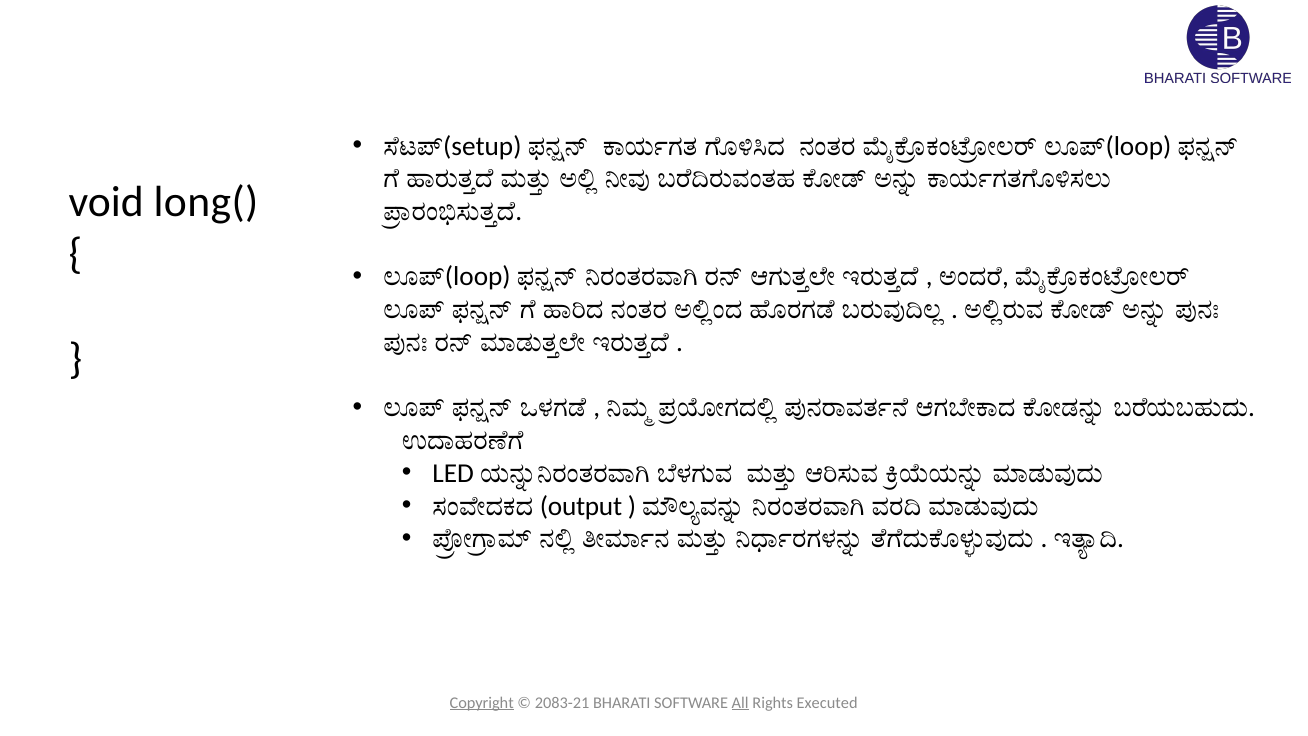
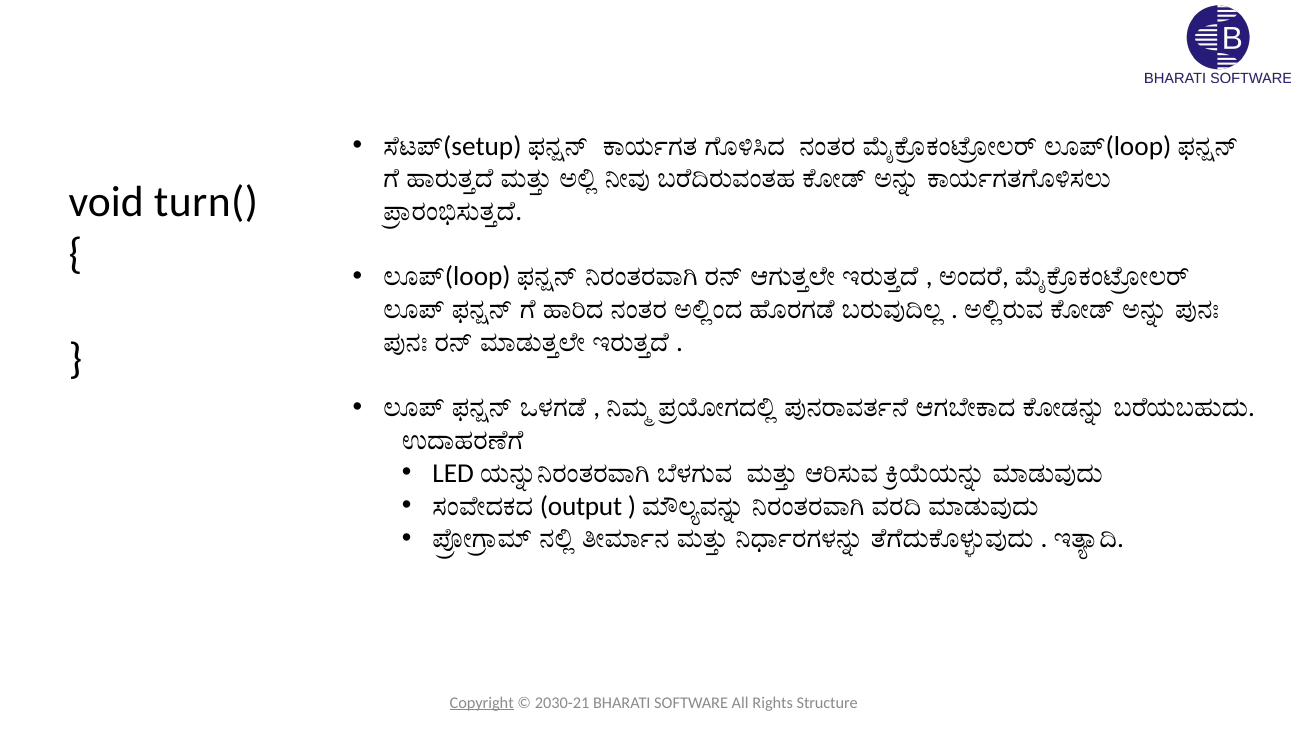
long(: long( -> turn( (206, 202)
2083-21: 2083-21 -> 2030-21 (562, 702)
All underline: present -> none (740, 702)
Executed: Executed -> Structure (827, 702)
